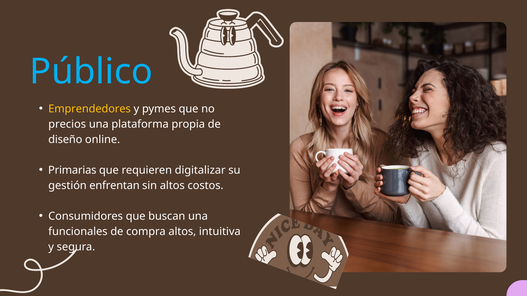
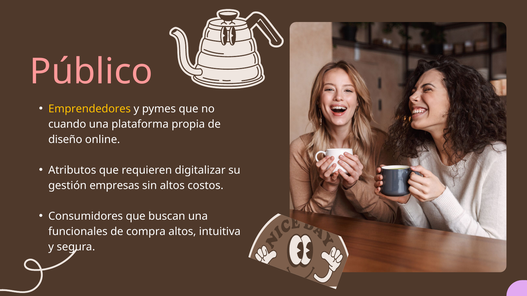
Público colour: light blue -> pink (91, 72)
precios: precios -> cuando (67, 124)
Primarias: Primarias -> Atributos (72, 170)
enfrentan: enfrentan -> empresas (114, 186)
